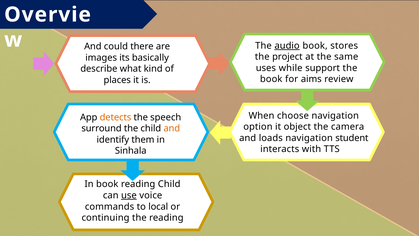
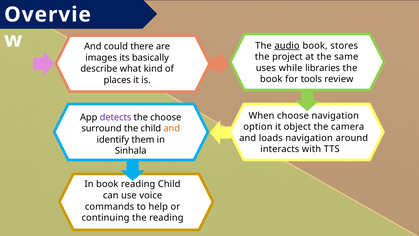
support: support -> libraries (323, 68)
aims: aims -> tools (311, 79)
detects colour: orange -> purple (116, 117)
the speech: speech -> choose (166, 117)
student: student -> around (352, 138)
use underline: present -> none (129, 195)
local: local -> help (158, 206)
